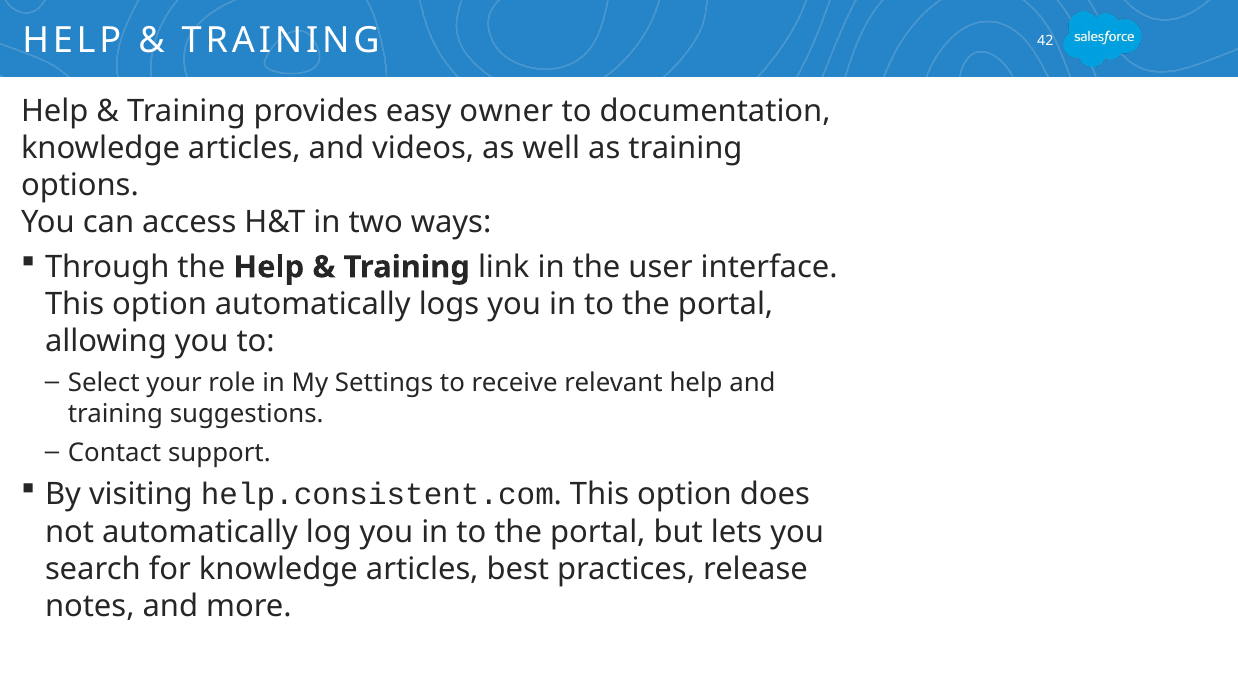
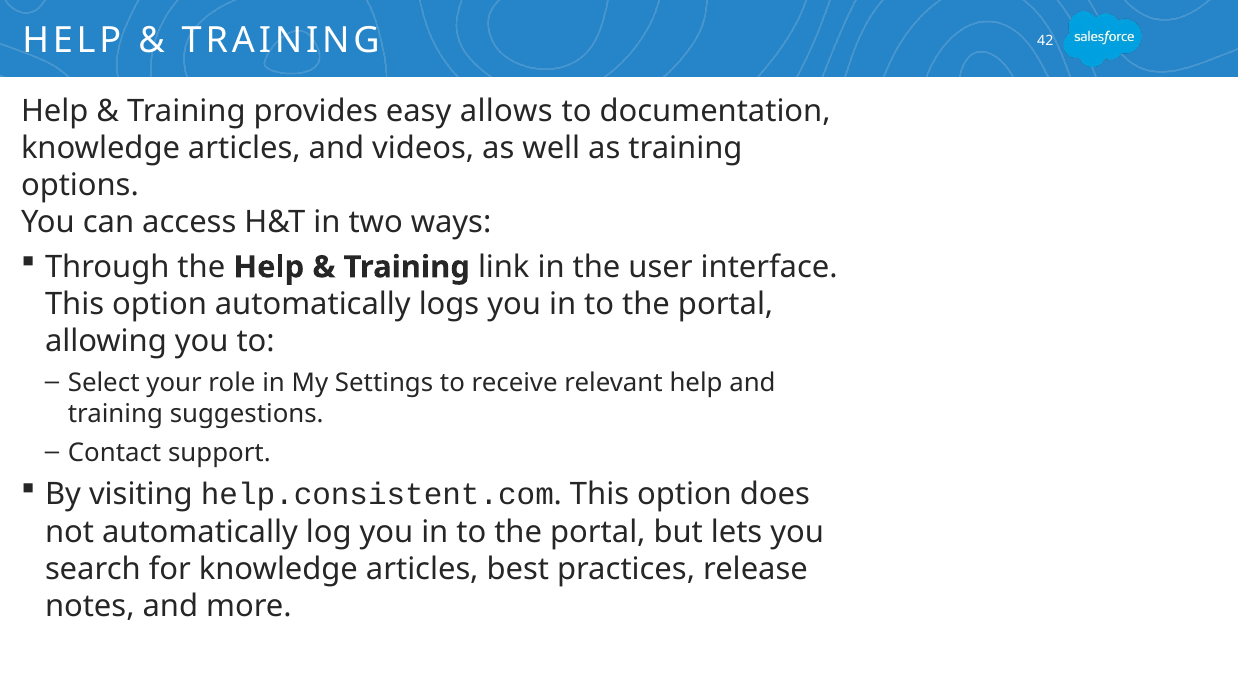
owner: owner -> allows (506, 111)
